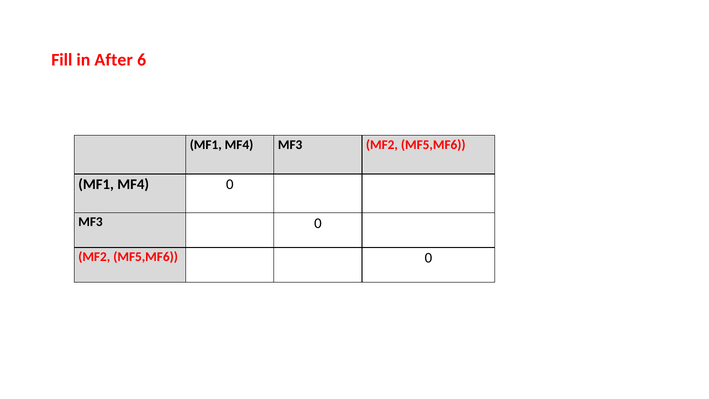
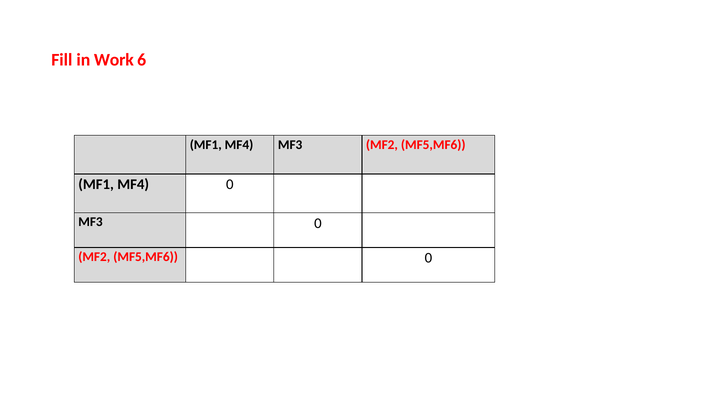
After: After -> Work (114, 60)
